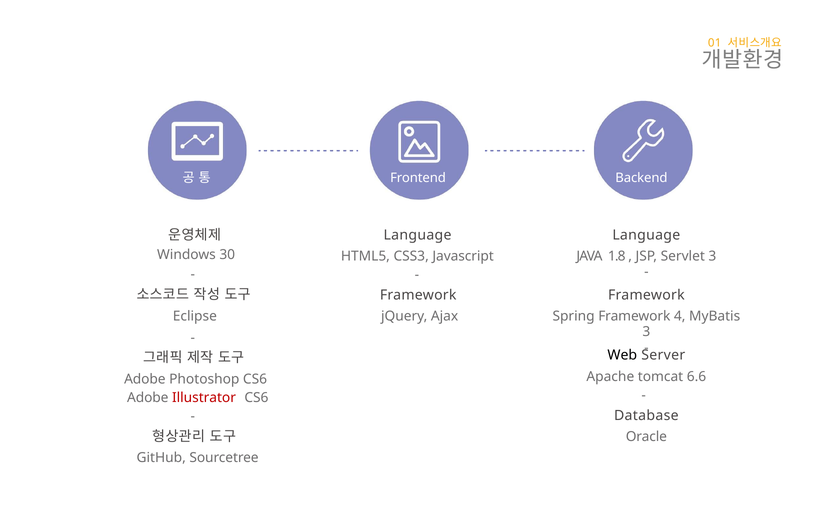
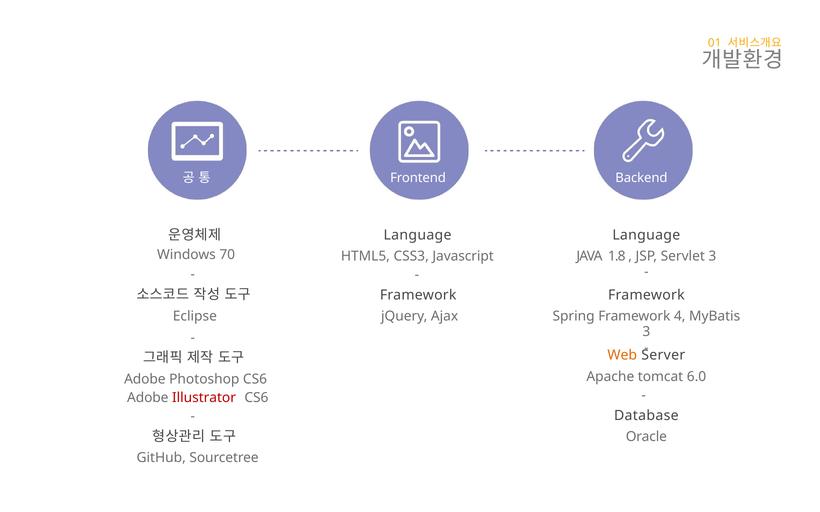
30: 30 -> 70 (227, 255)
Web colour: black -> orange (622, 356)
6.6: 6.6 -> 6.0 (696, 377)
